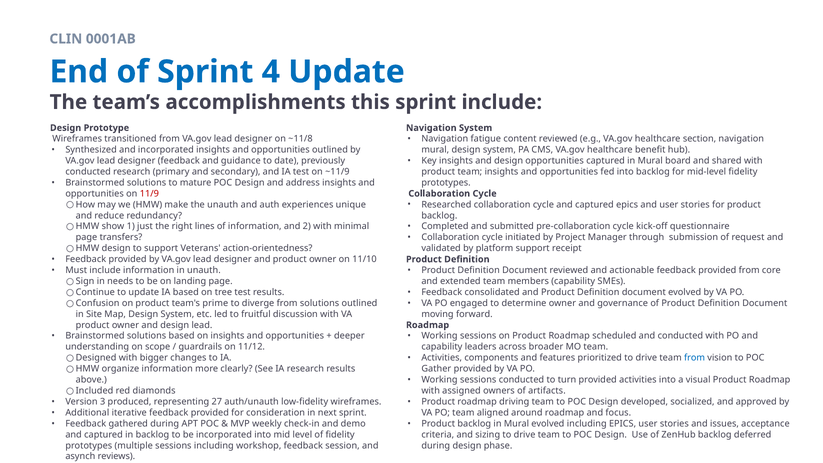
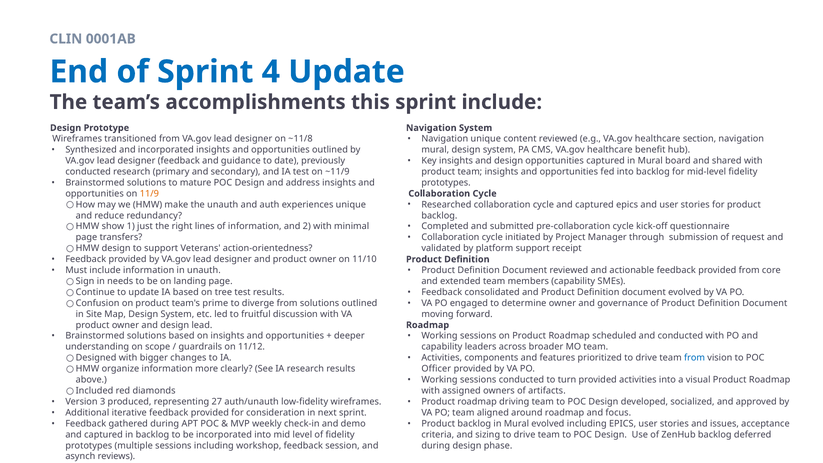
Navigation fatigue: fatigue -> unique (486, 139)
11/9 colour: red -> orange (149, 194)
Gather: Gather -> Officer (436, 369)
